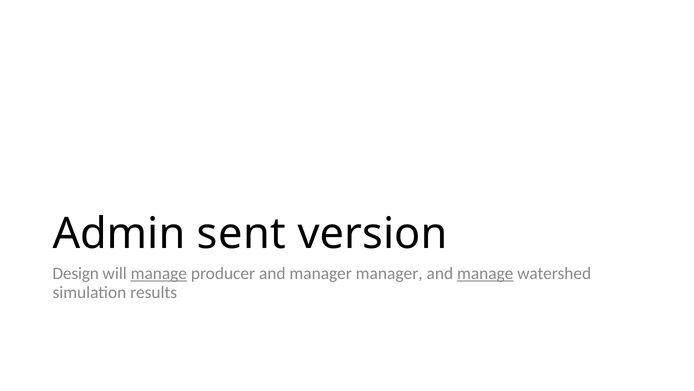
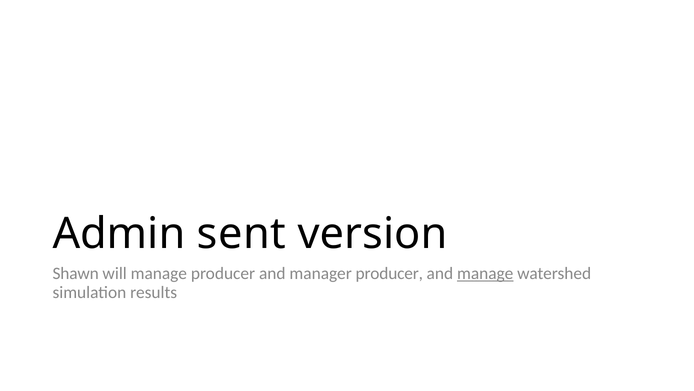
Design: Design -> Shawn (76, 273)
manage underline: present -> none (159, 273)
manager manager: manager -> producer (389, 273)
